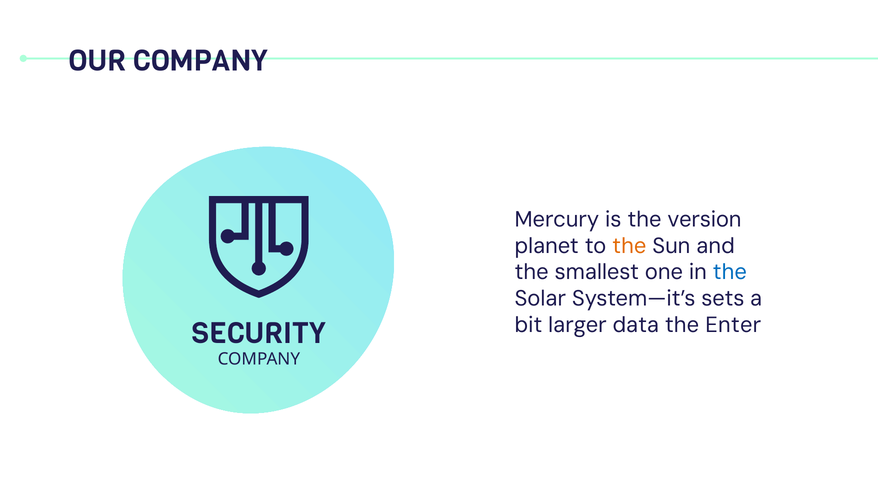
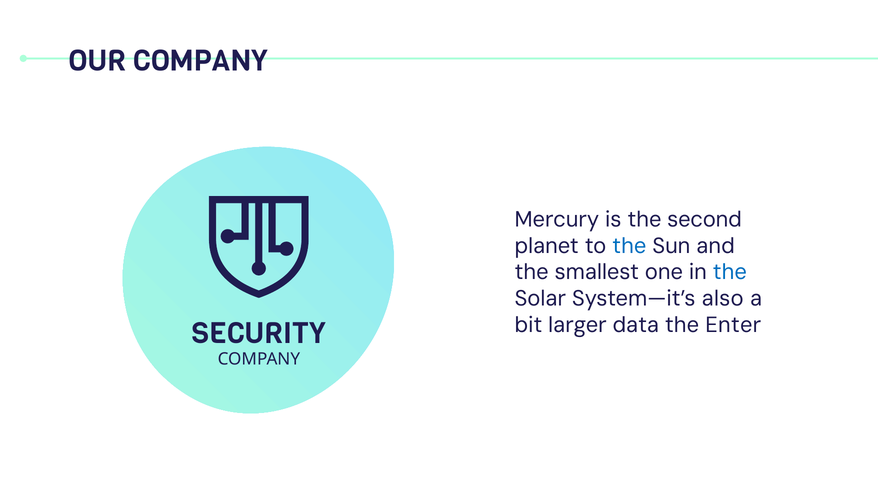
version: version -> second (705, 219)
the colour: orange -> blue (629, 246)
sets: sets -> also (723, 298)
